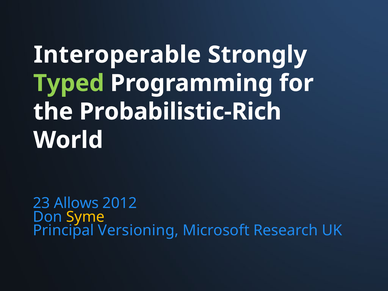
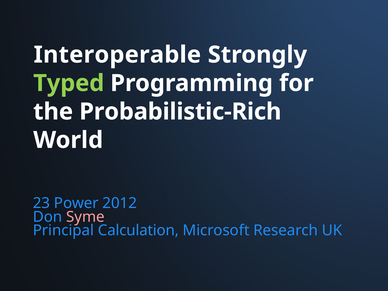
Allows: Allows -> Power (76, 203)
Syme colour: yellow -> pink (85, 217)
Versioning: Versioning -> Calculation (138, 230)
